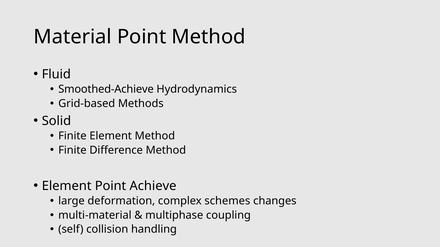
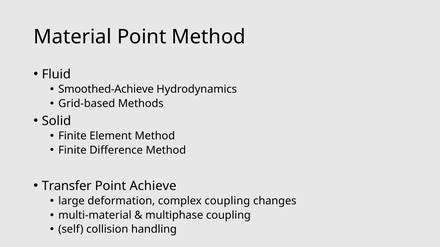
Element: Element -> Transfer (67, 186)
complex schemes: schemes -> coupling (227, 201)
